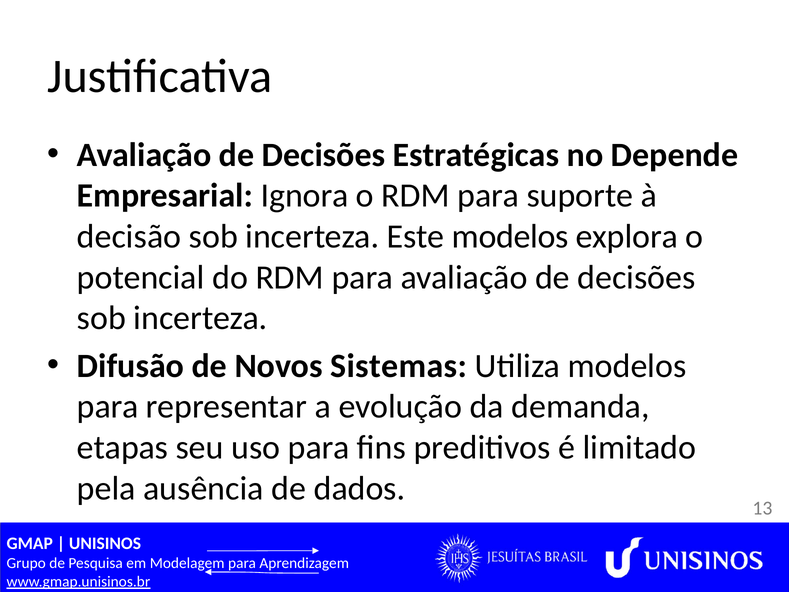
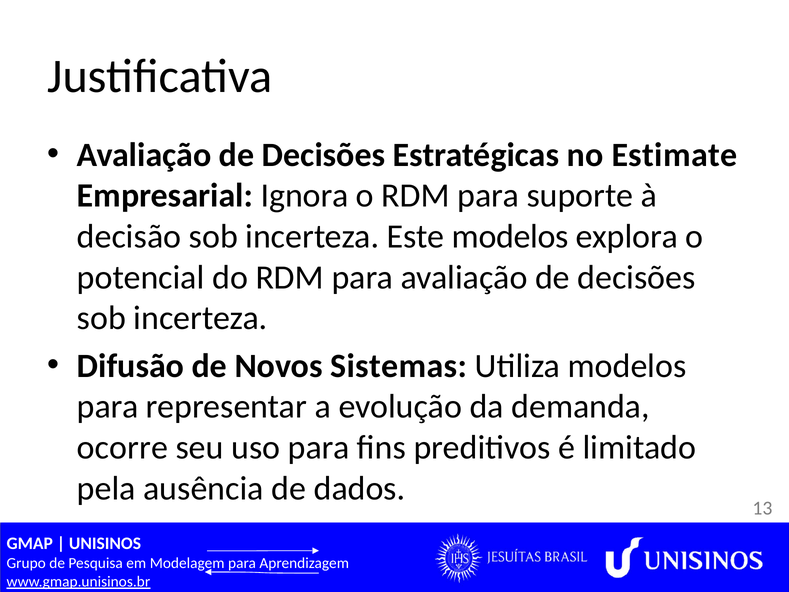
Depende: Depende -> Estimate (674, 155)
etapas: etapas -> ocorre (122, 447)
